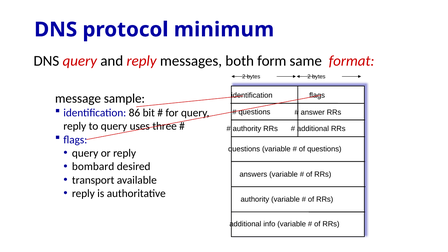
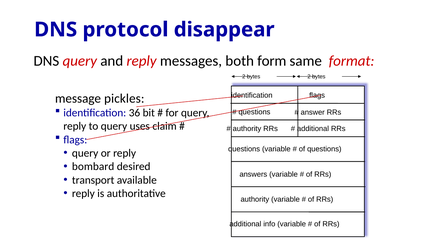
minimum: minimum -> disappear (224, 30)
sample: sample -> pickles (124, 98)
86: 86 -> 36 (134, 113)
three: three -> claim (165, 126)
